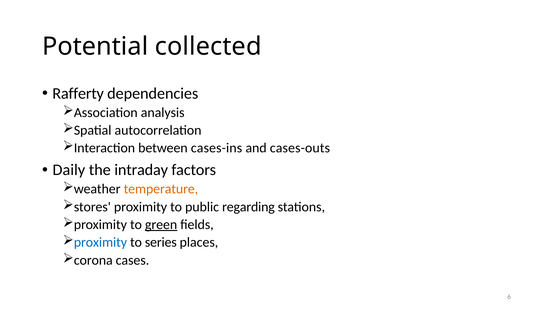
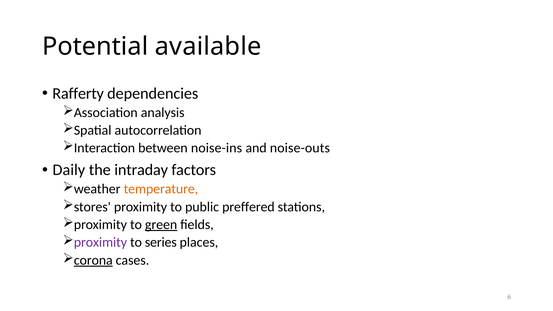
collected: collected -> available (208, 46)
cases-ins: cases-ins -> noise-ins (217, 148)
cases-outs: cases-outs -> noise-outs (300, 148)
regarding: regarding -> preffered (248, 207)
proximity colour: blue -> purple (100, 242)
corona underline: none -> present (93, 260)
